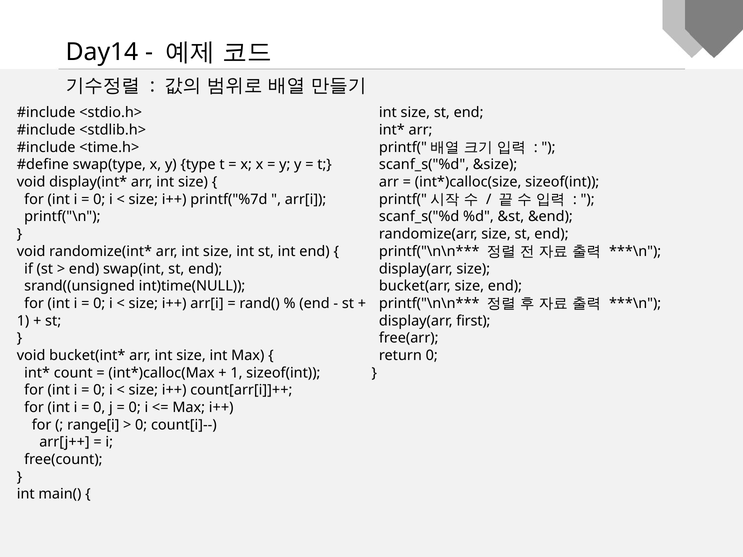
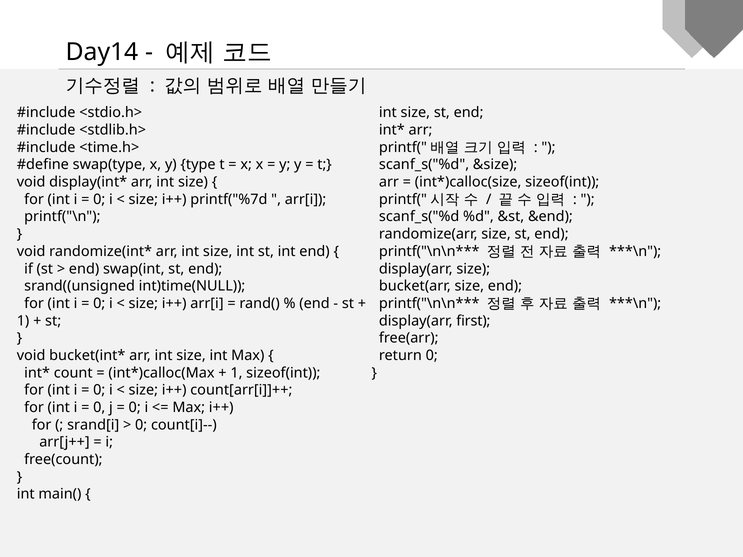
range[i: range[i -> srand[i (93, 425)
